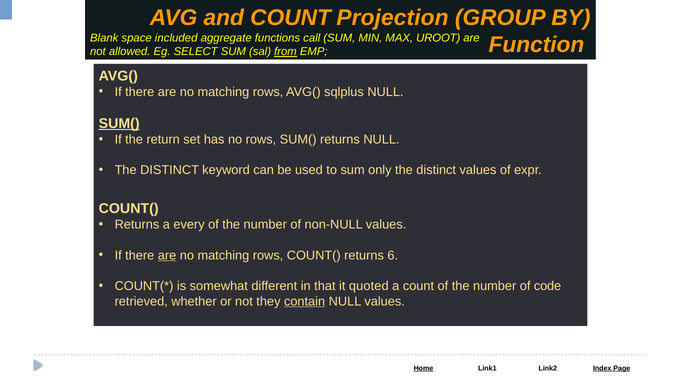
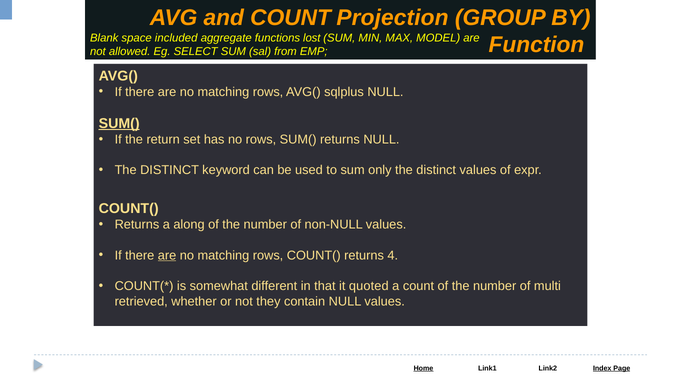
call: call -> lost (312, 38)
UROOT: UROOT -> MODEL (438, 38)
from underline: present -> none (285, 52)
every: every -> along (189, 225)
6: 6 -> 4 (393, 255)
code: code -> multi (547, 286)
contain underline: present -> none (305, 301)
